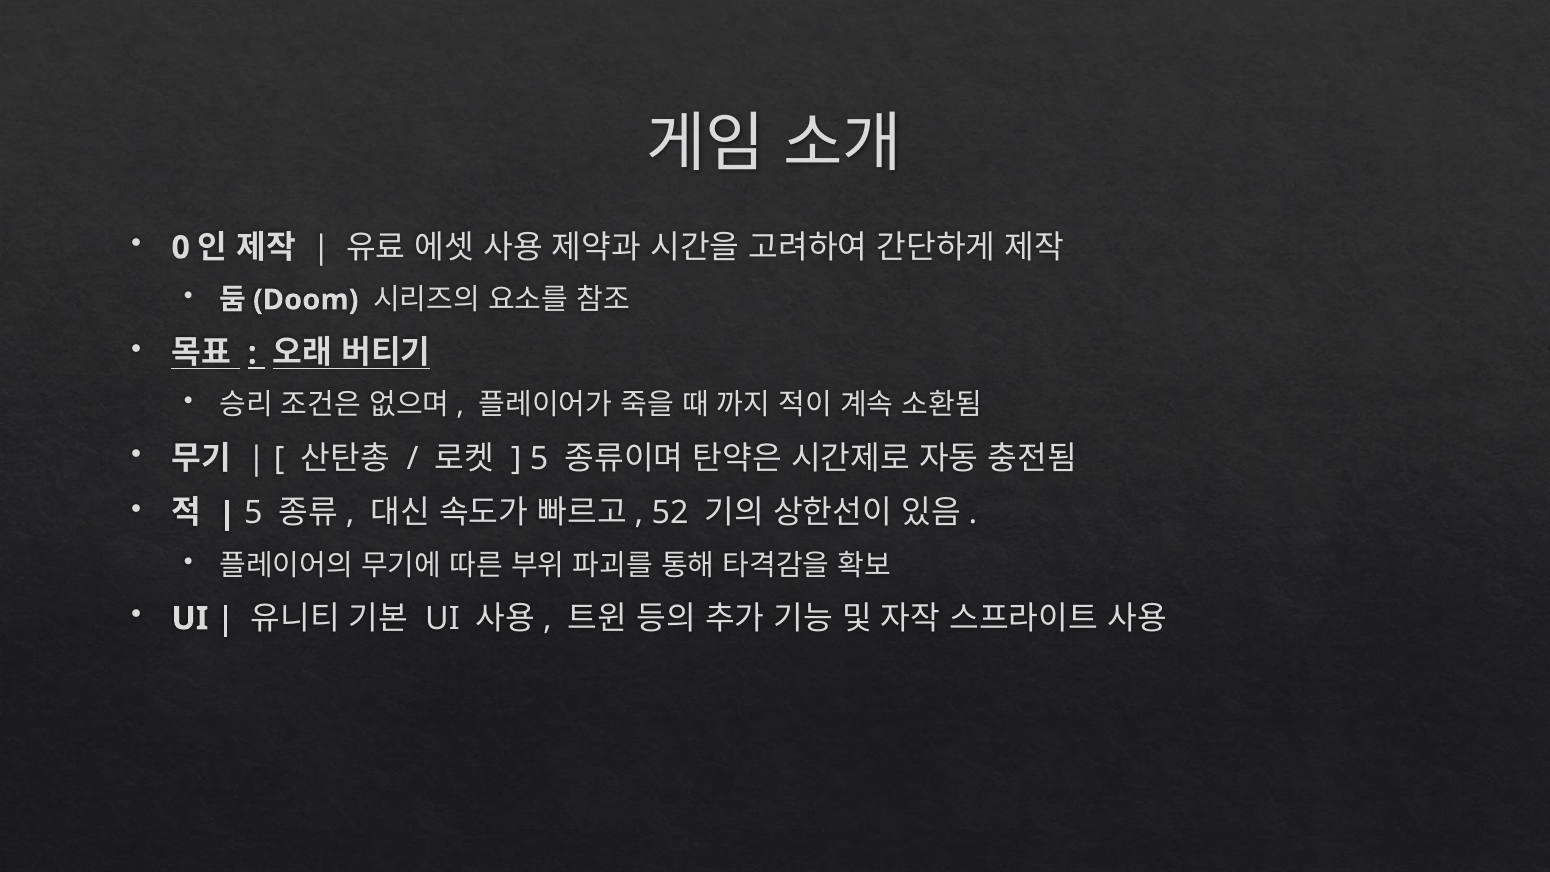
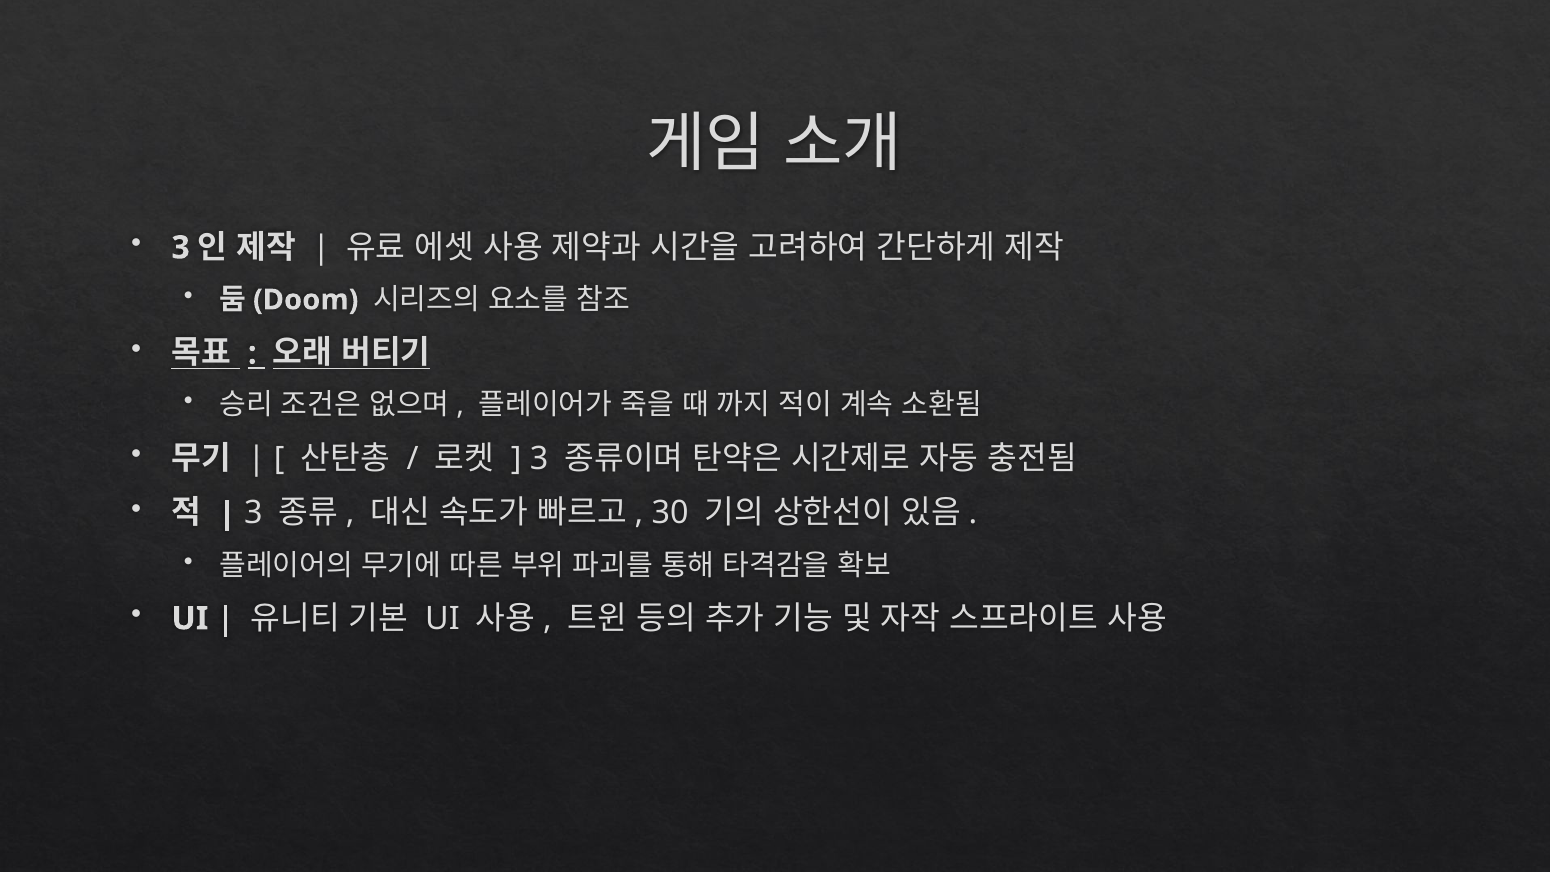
0: 0 -> 3 (181, 248)
5: 5 -> 3 (539, 458)
5: 5 -> 3 (253, 513)
52: 52 -> 30 (670, 513)
